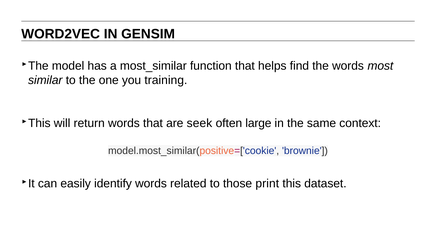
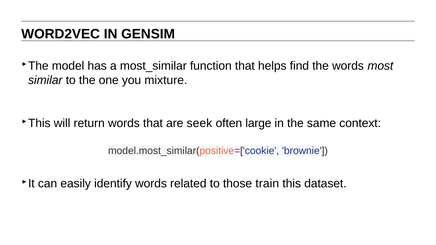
training: training -> mixture (166, 80)
print: print -> train (267, 184)
